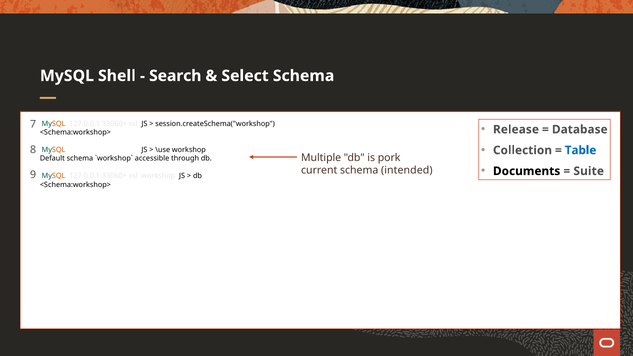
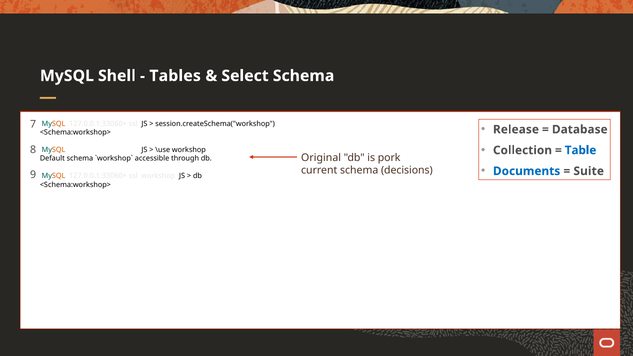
Search: Search -> Tables (175, 76)
Multiple: Multiple -> Original (321, 158)
Documents colour: black -> blue (527, 171)
intended: intended -> decisions (407, 170)
